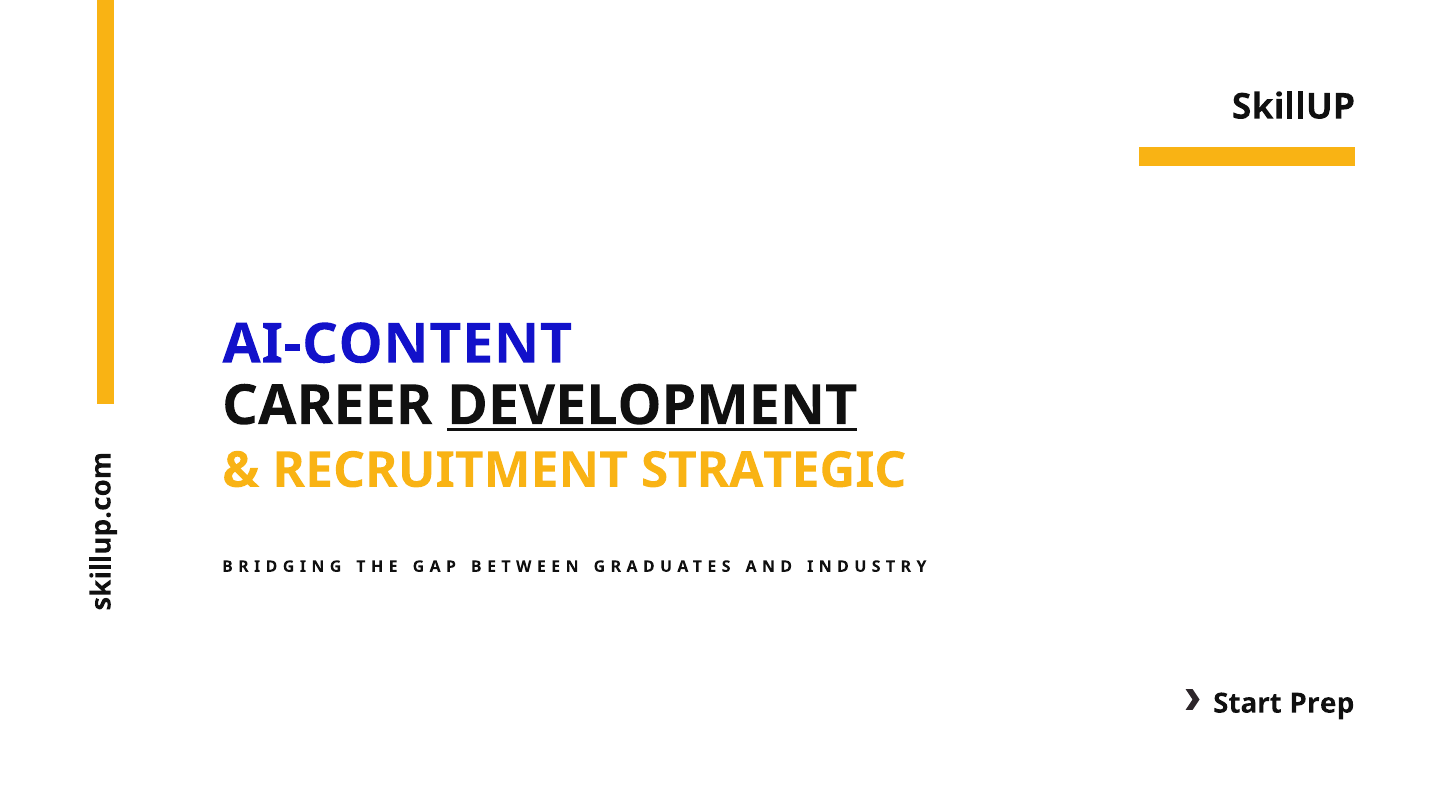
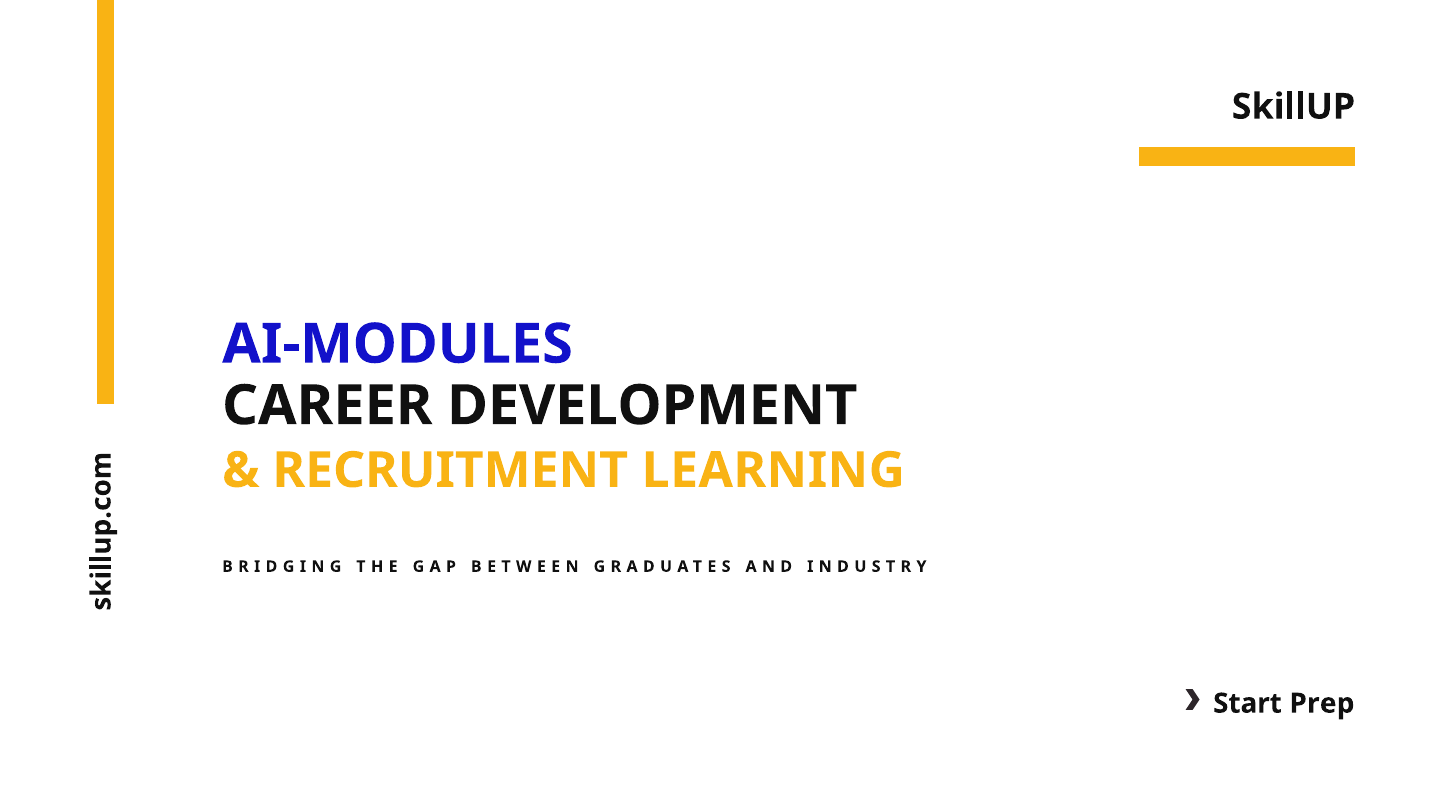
AI-CONTENT: AI-CONTENT -> AI-MODULES (398, 344)
DEVELOPMENT underline: present -> none (652, 406)
STRATEGIC: STRATEGIC -> LEARNING (773, 470)
